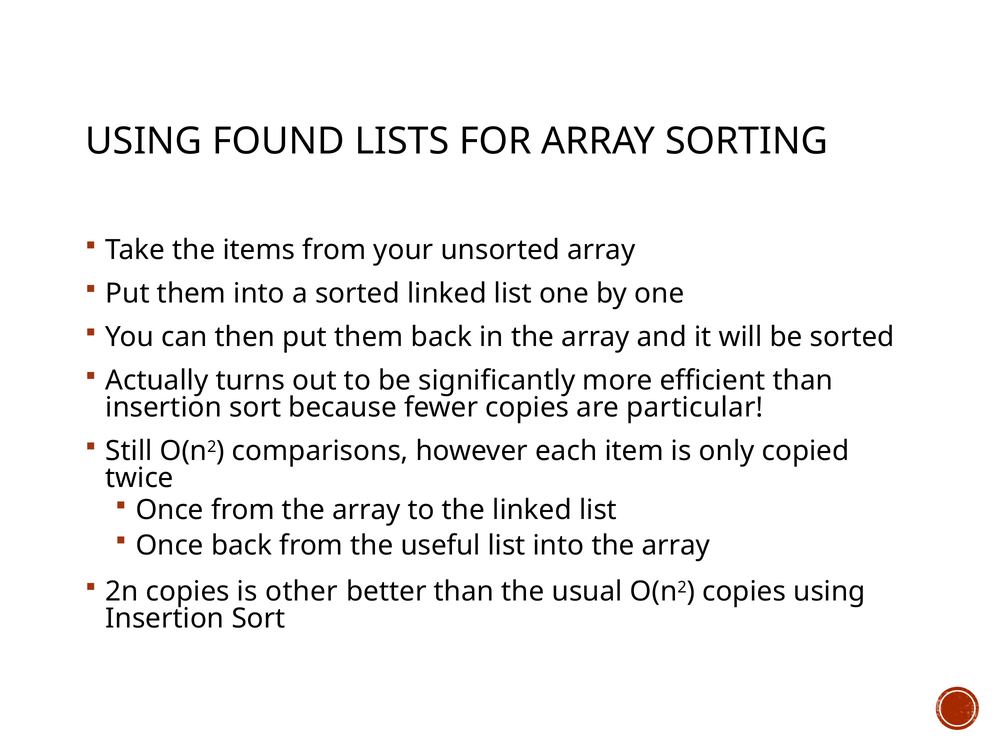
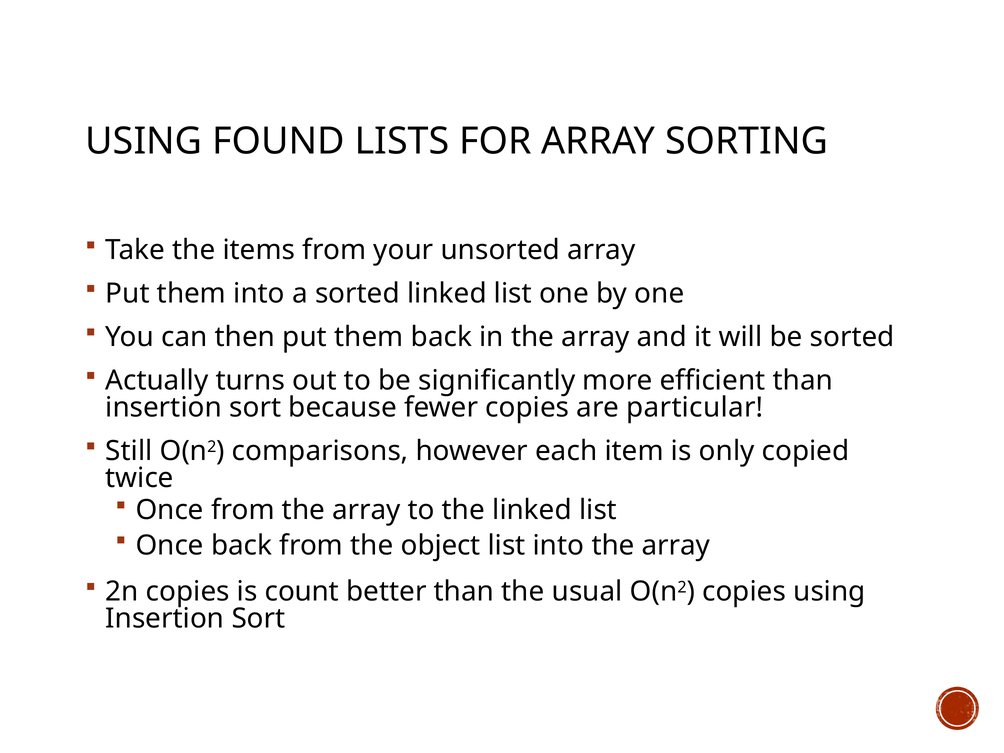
useful: useful -> object (441, 545)
other: other -> count (302, 592)
